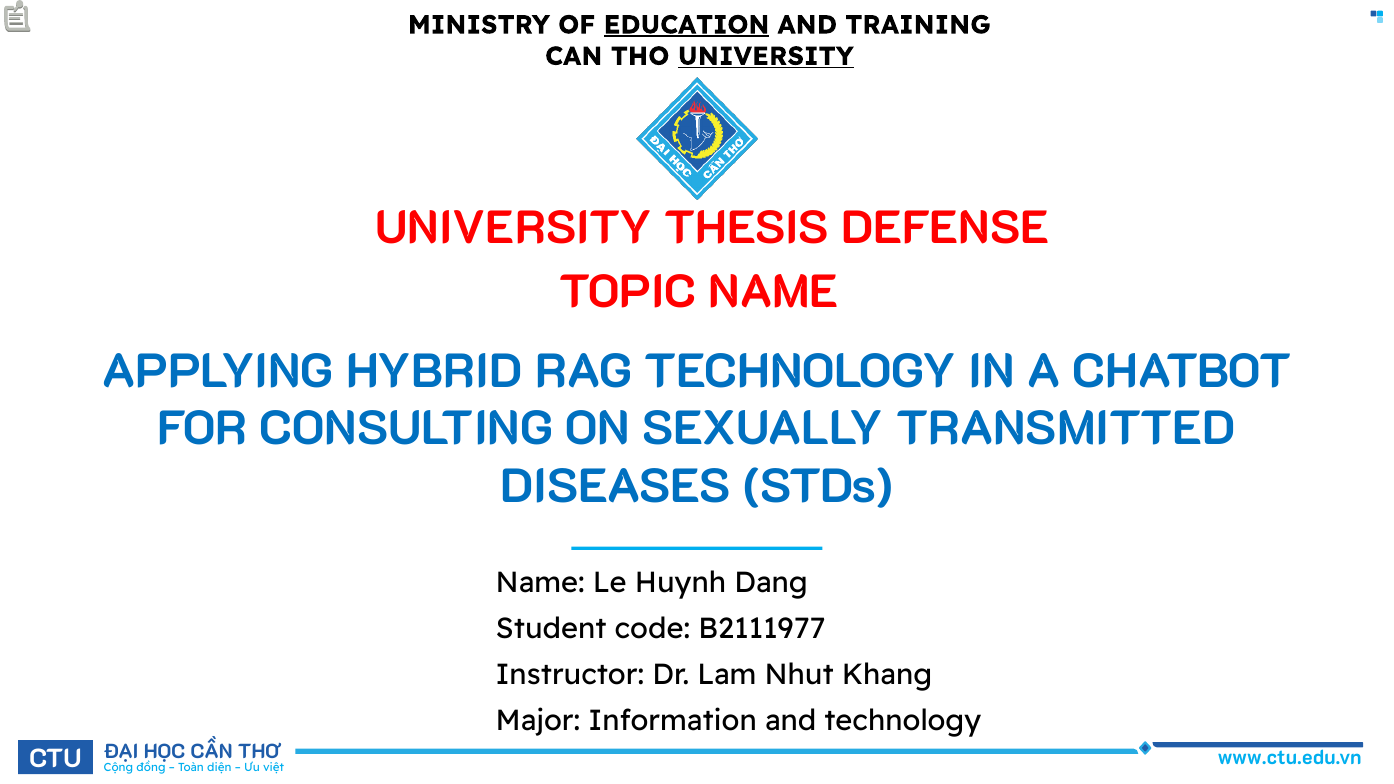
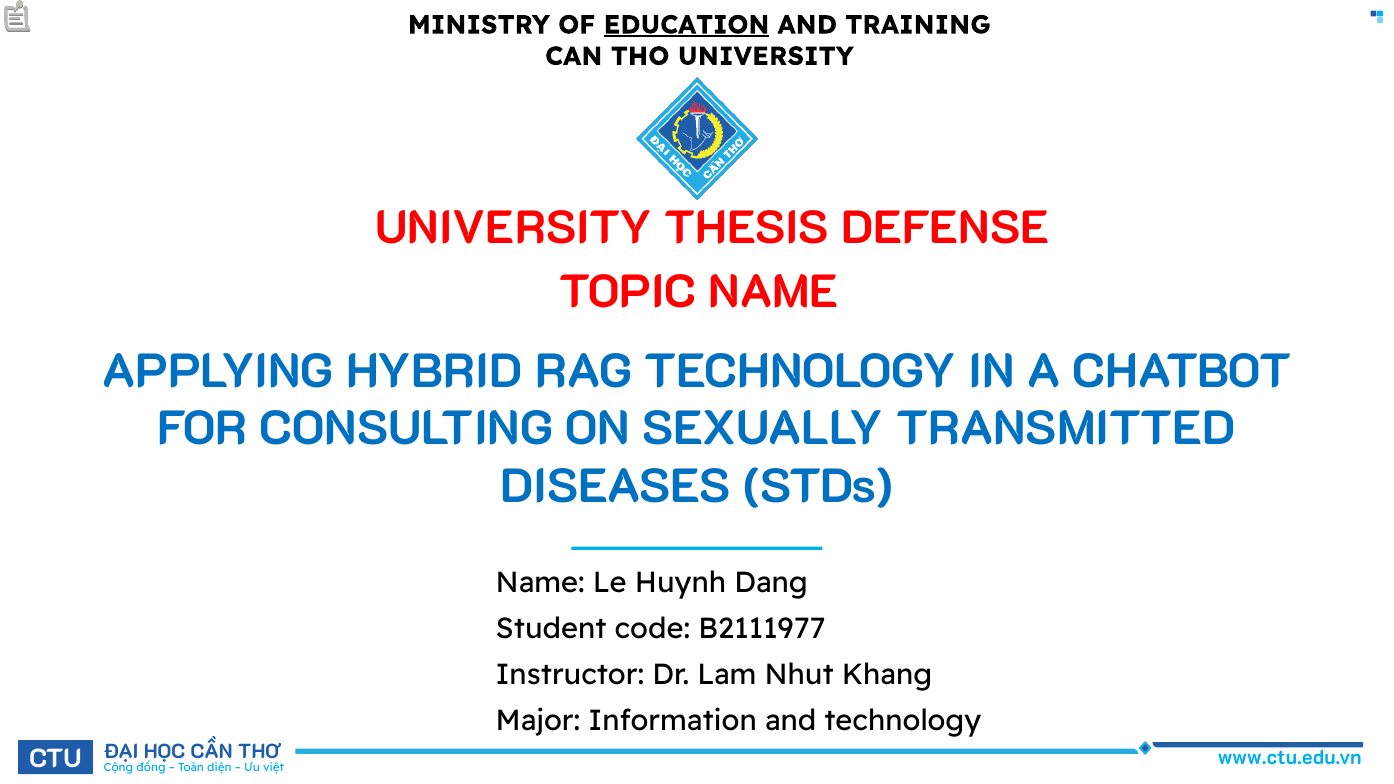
UNIVERSITY underline: present -> none (766, 56)
